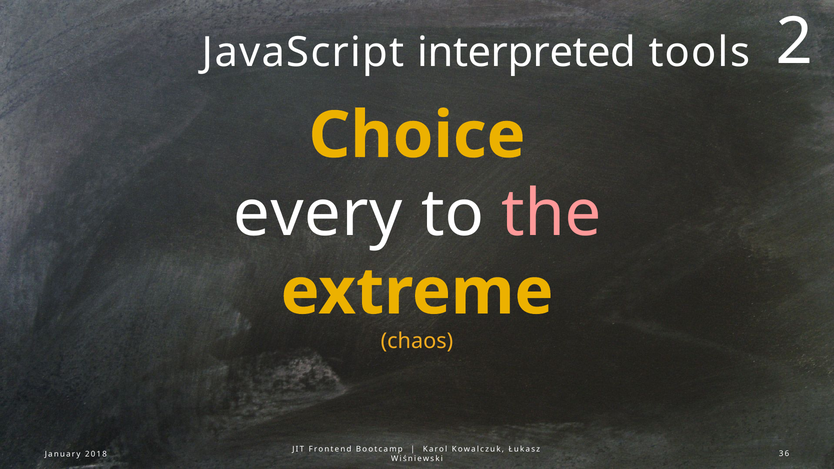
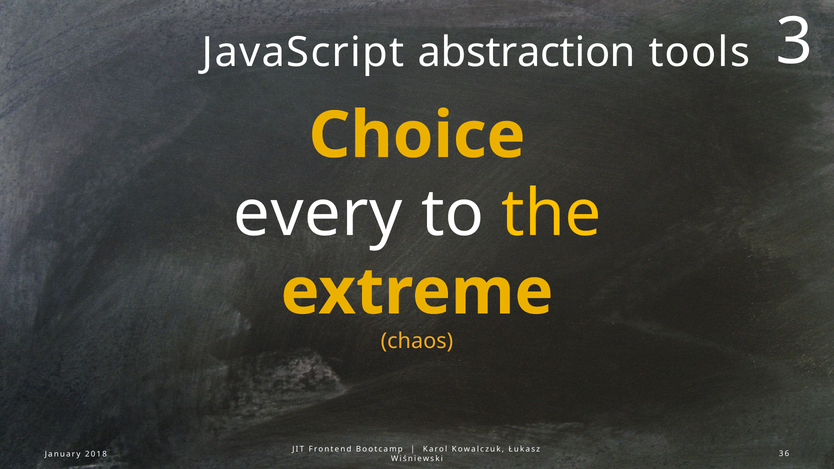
interpreted: interpreted -> abstraction (527, 53)
2: 2 -> 3 (794, 42)
the colour: pink -> yellow (551, 214)
